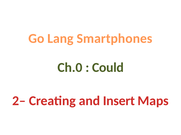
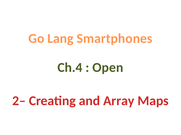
Ch.0: Ch.0 -> Ch.4 (70, 68)
Could: Could -> Open (108, 68)
Insert: Insert -> Array (119, 101)
